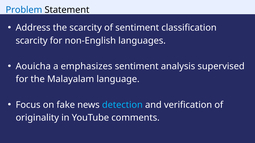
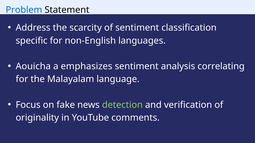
scarcity: scarcity -> specific (32, 41)
supervised: supervised -> correlating (221, 66)
detection colour: light blue -> light green (122, 105)
